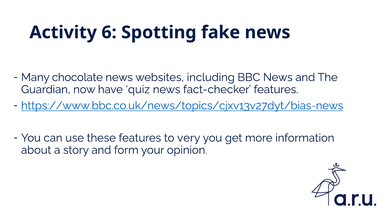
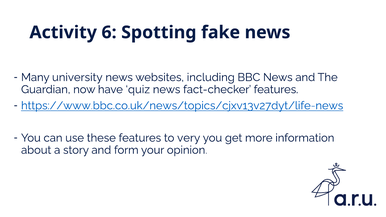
chocolate: chocolate -> university (77, 77)
https://www.bbc.co.uk/news/topics/cjxv13v27dyt/bias-news: https://www.bbc.co.uk/news/topics/cjxv13v27dyt/bias-news -> https://www.bbc.co.uk/news/topics/cjxv13v27dyt/life-news (182, 106)
